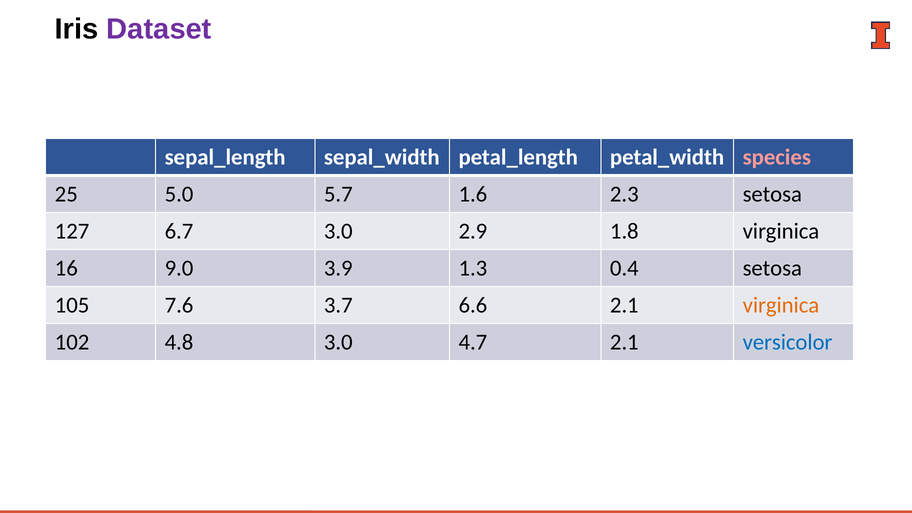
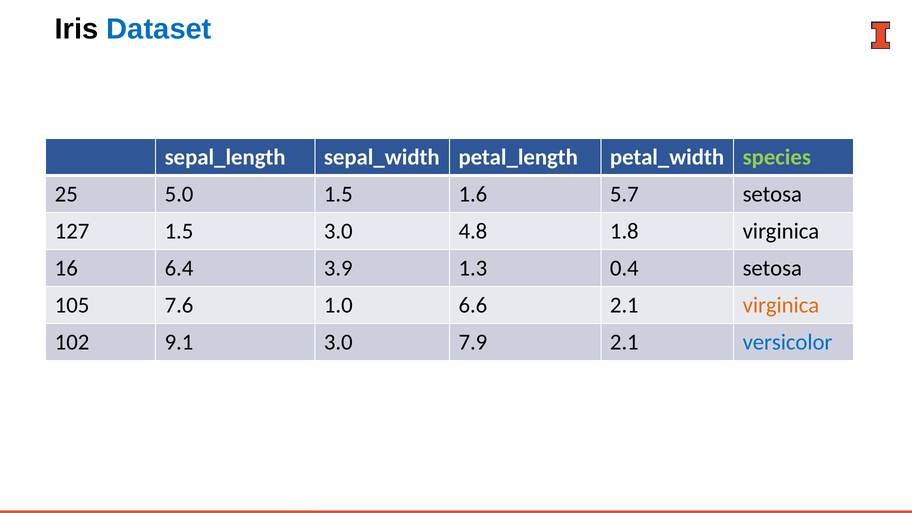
Dataset colour: purple -> blue (159, 29)
species colour: pink -> light green (777, 157)
5.0 5.7: 5.7 -> 1.5 (338, 194)
2.3: 2.3 -> 5.7 (624, 194)
127 6.7: 6.7 -> 1.5 (179, 231)
2.9: 2.9 -> 4.8 (473, 231)
9.0: 9.0 -> 6.4 (179, 268)
3.7: 3.7 -> 1.0 (338, 305)
4.8: 4.8 -> 9.1 (179, 342)
4.7: 4.7 -> 7.9 (473, 342)
